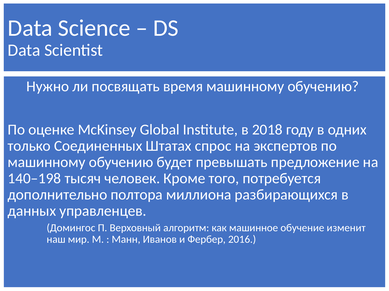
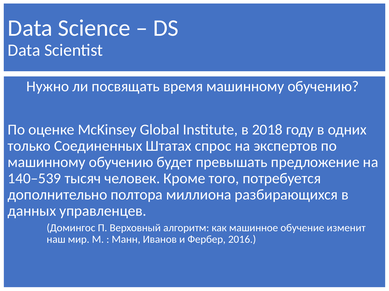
140–198: 140–198 -> 140–539 (34, 179)
